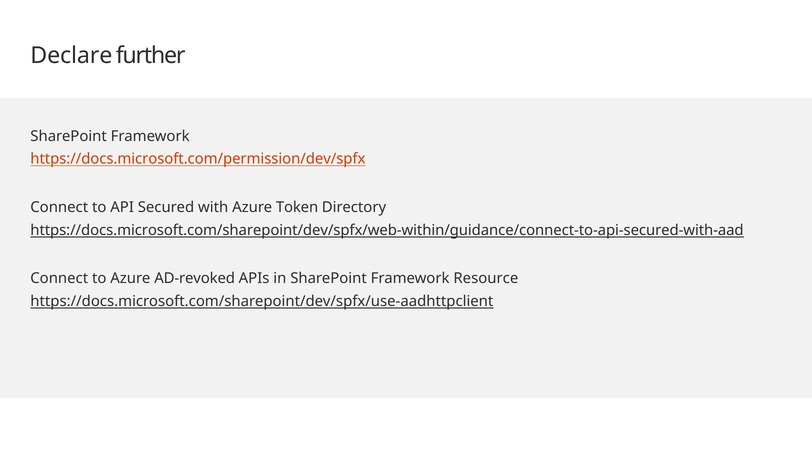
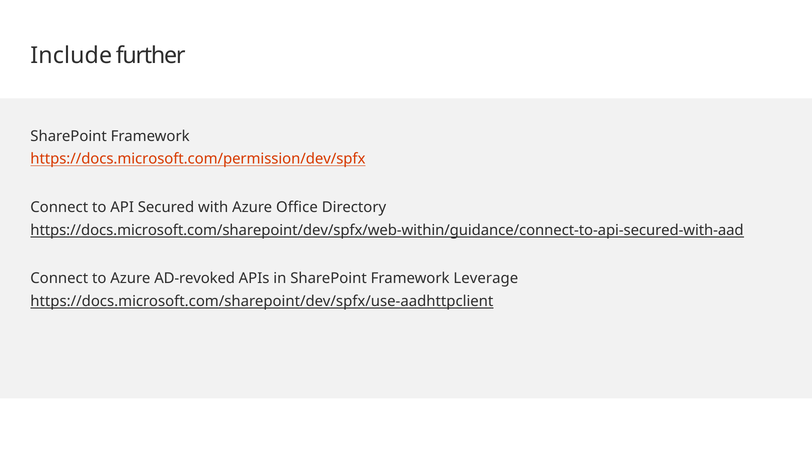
Declare: Declare -> Include (71, 56)
Token: Token -> Office (297, 207)
Resource: Resource -> Leverage (486, 278)
